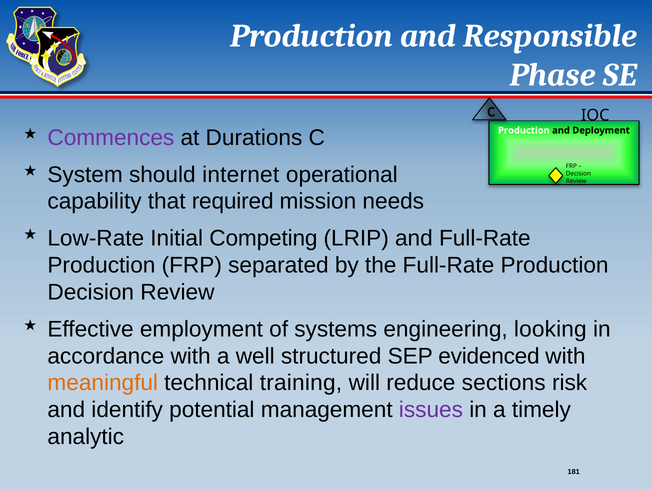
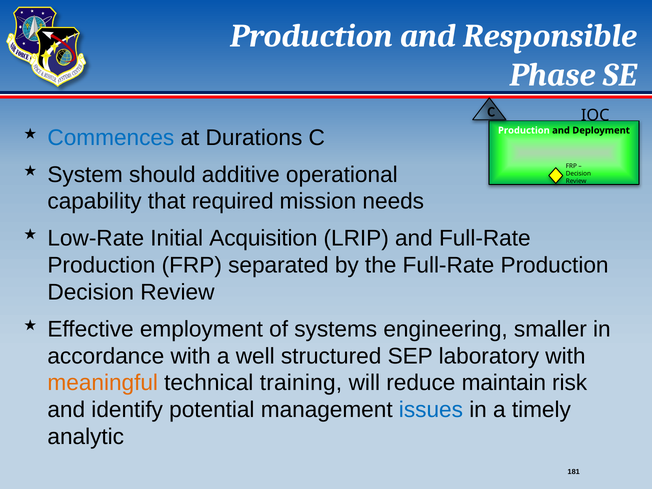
Commences colour: purple -> blue (111, 138)
internet: internet -> additive (241, 175)
Competing: Competing -> Acquisition (263, 238)
looking: looking -> smaller (550, 329)
evidenced: evidenced -> laboratory (489, 356)
sections: sections -> maintain (504, 383)
issues colour: purple -> blue (431, 410)
